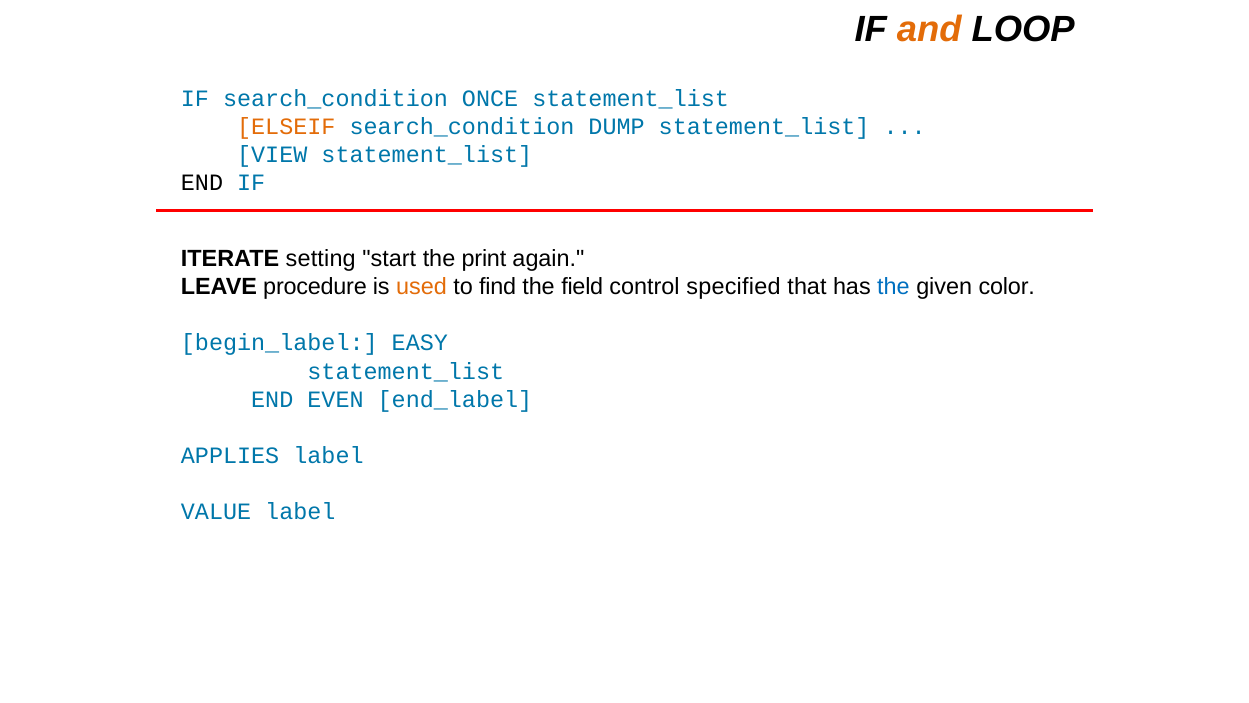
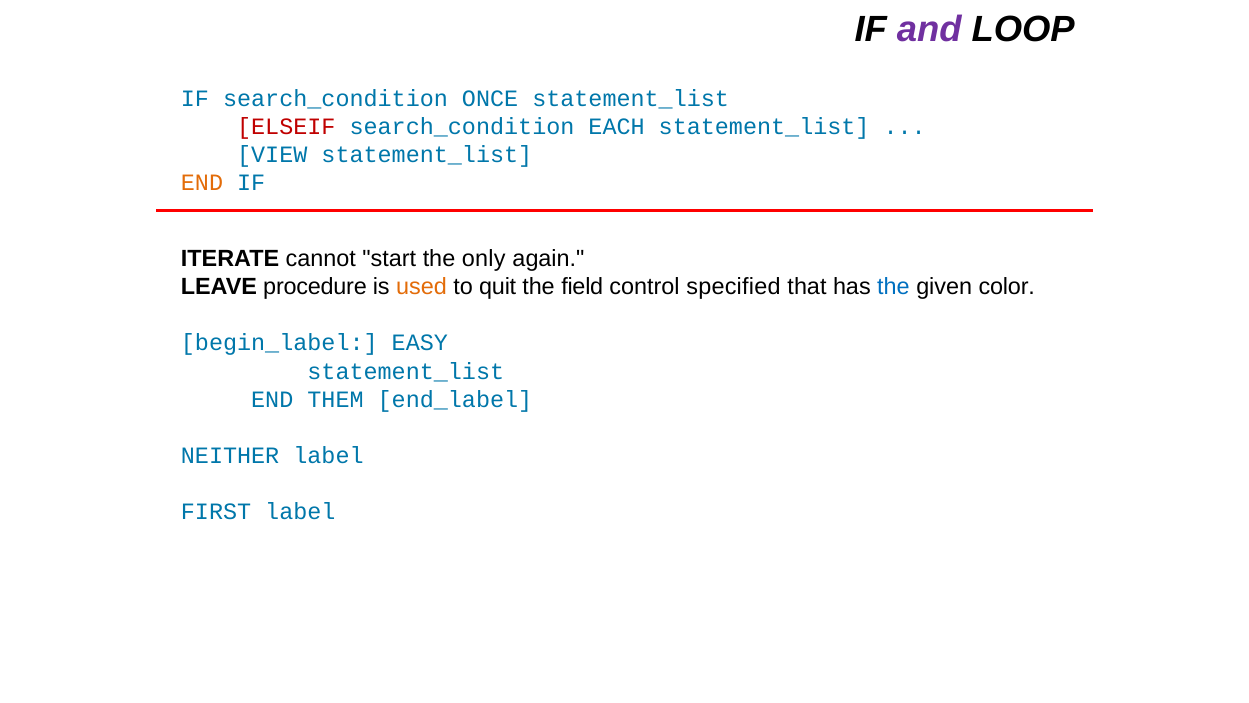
and colour: orange -> purple (929, 29)
ELSEIF colour: orange -> red (286, 126)
DUMP: DUMP -> EACH (617, 126)
END colour: black -> orange (202, 183)
setting: setting -> cannot (321, 259)
print: print -> only (484, 259)
find: find -> quit (498, 287)
EVEN: EVEN -> THEM (336, 399)
APPLIES: APPLIES -> NEITHER (230, 455)
VALUE: VALUE -> FIRST (216, 512)
